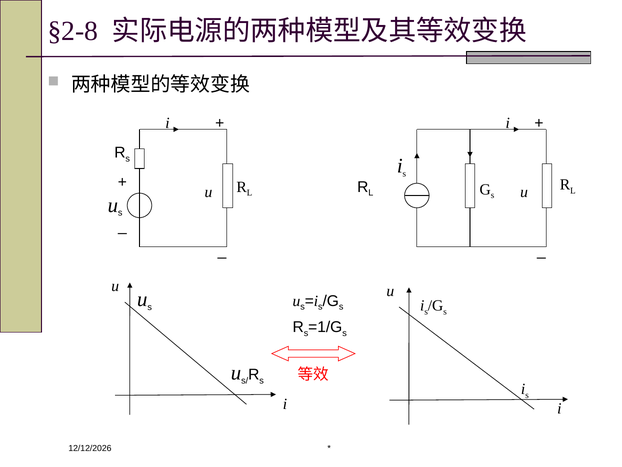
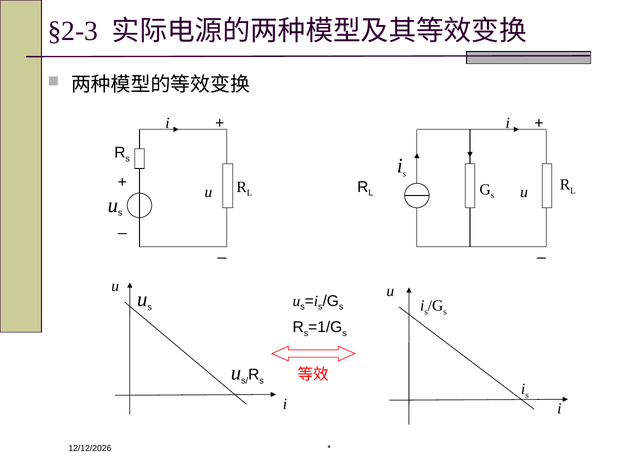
§2-8: §2-8 -> §2-3 (73, 31)
